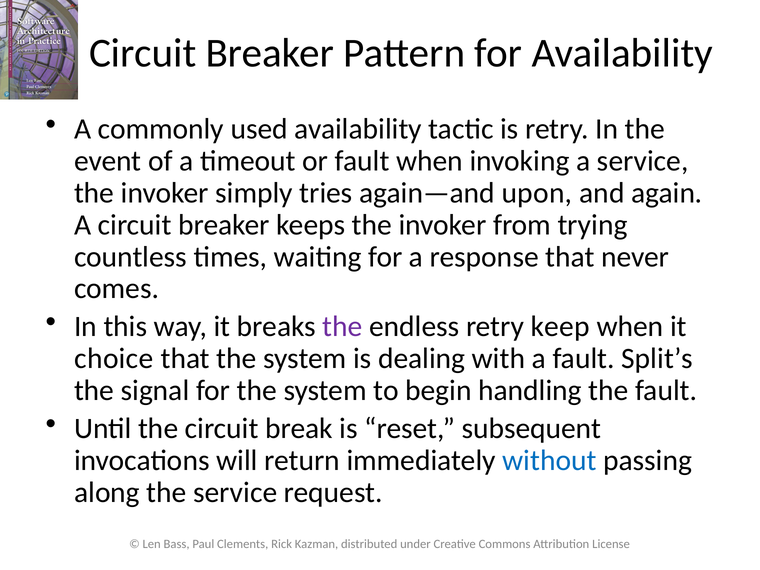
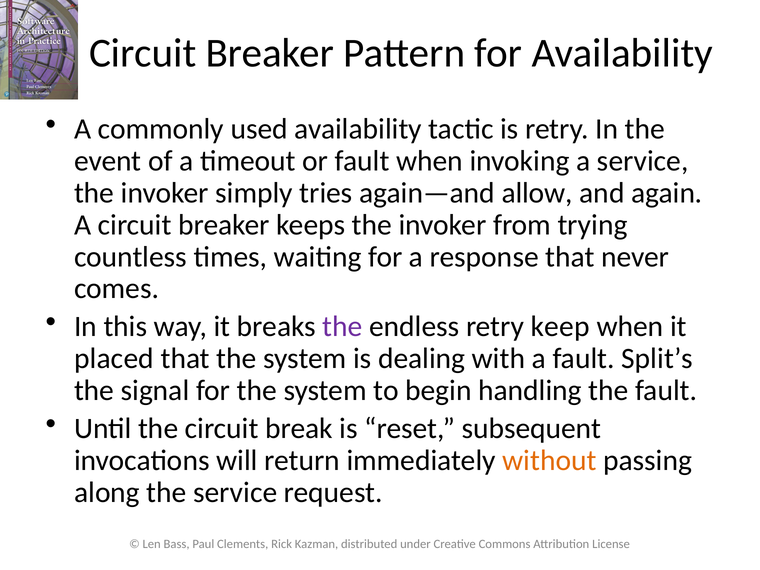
upon: upon -> allow (537, 193)
choice: choice -> placed (114, 359)
without colour: blue -> orange (549, 460)
